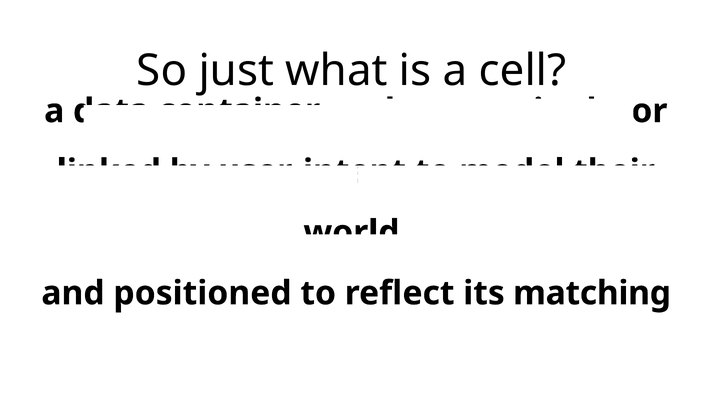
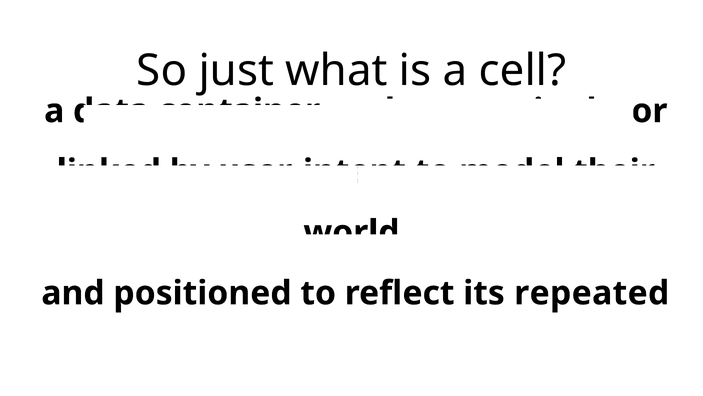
matching: matching -> repeated (592, 293)
